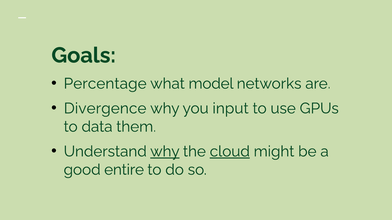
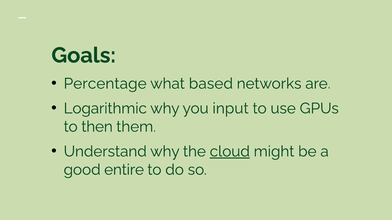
model: model -> based (211, 84)
Divergence: Divergence -> Logarithmic (105, 109)
data: data -> then (97, 127)
why underline: present -> none (165, 152)
